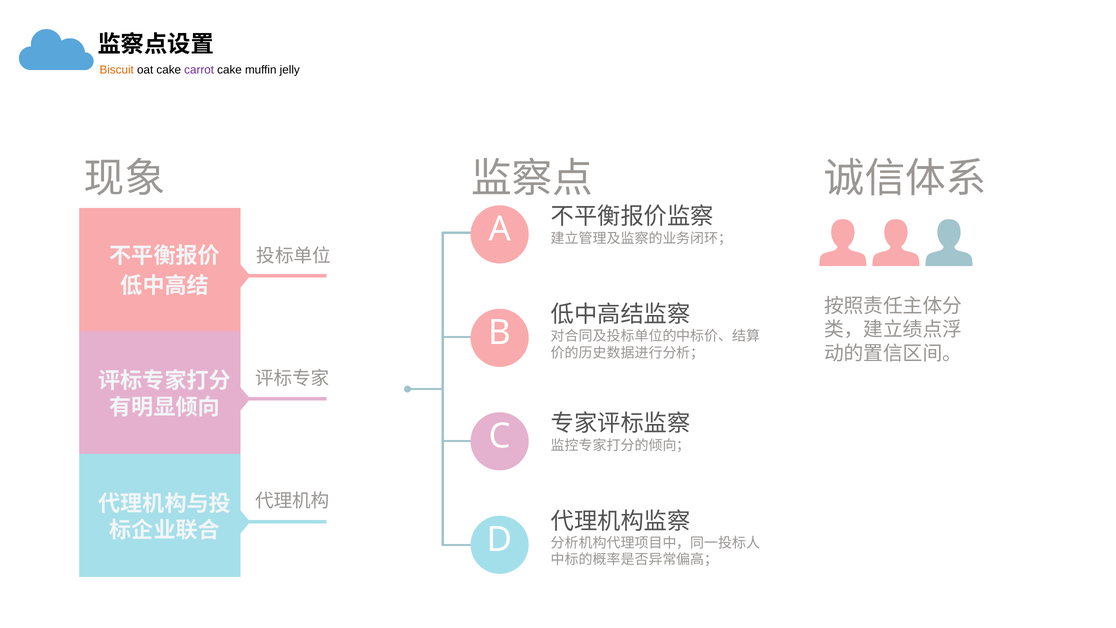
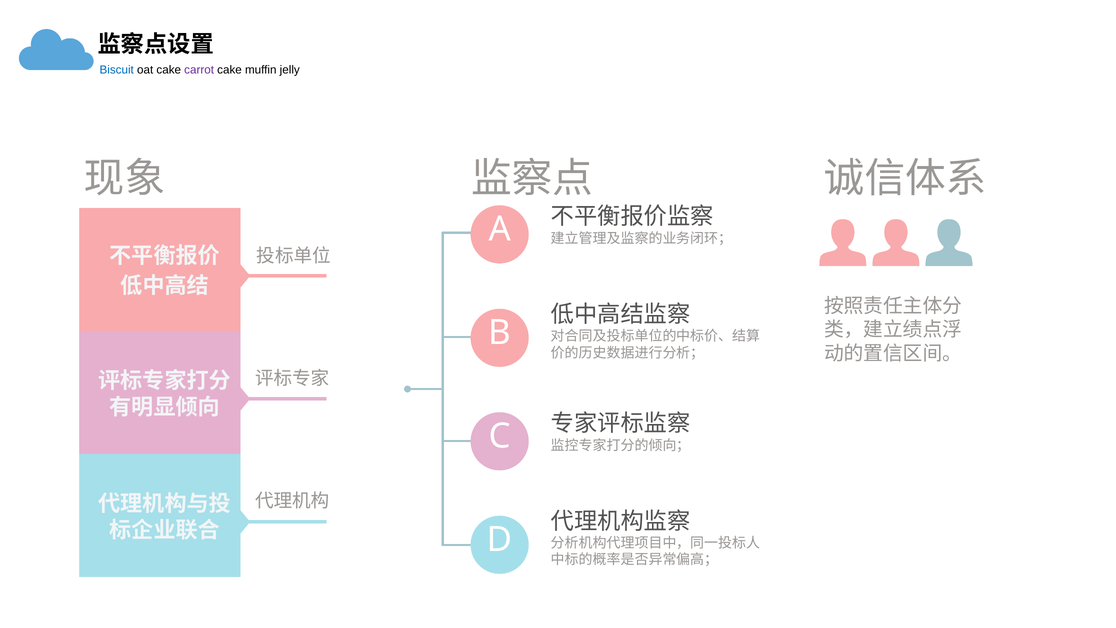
Biscuit colour: orange -> blue (117, 70)
